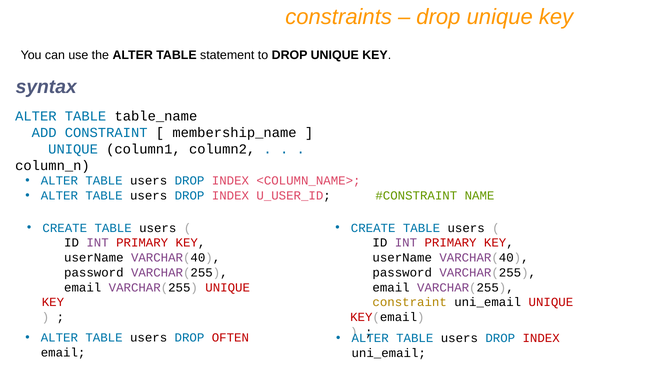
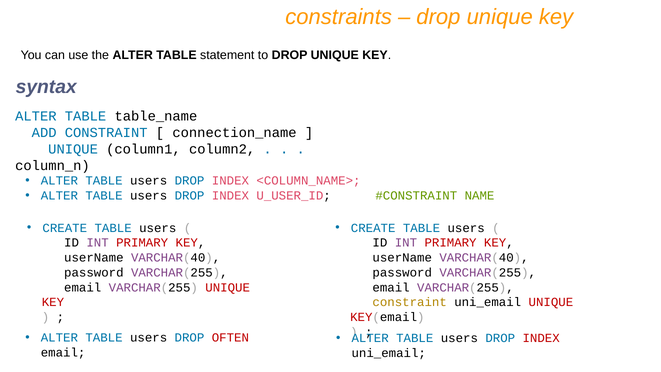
membership_name: membership_name -> connection_name (234, 133)
